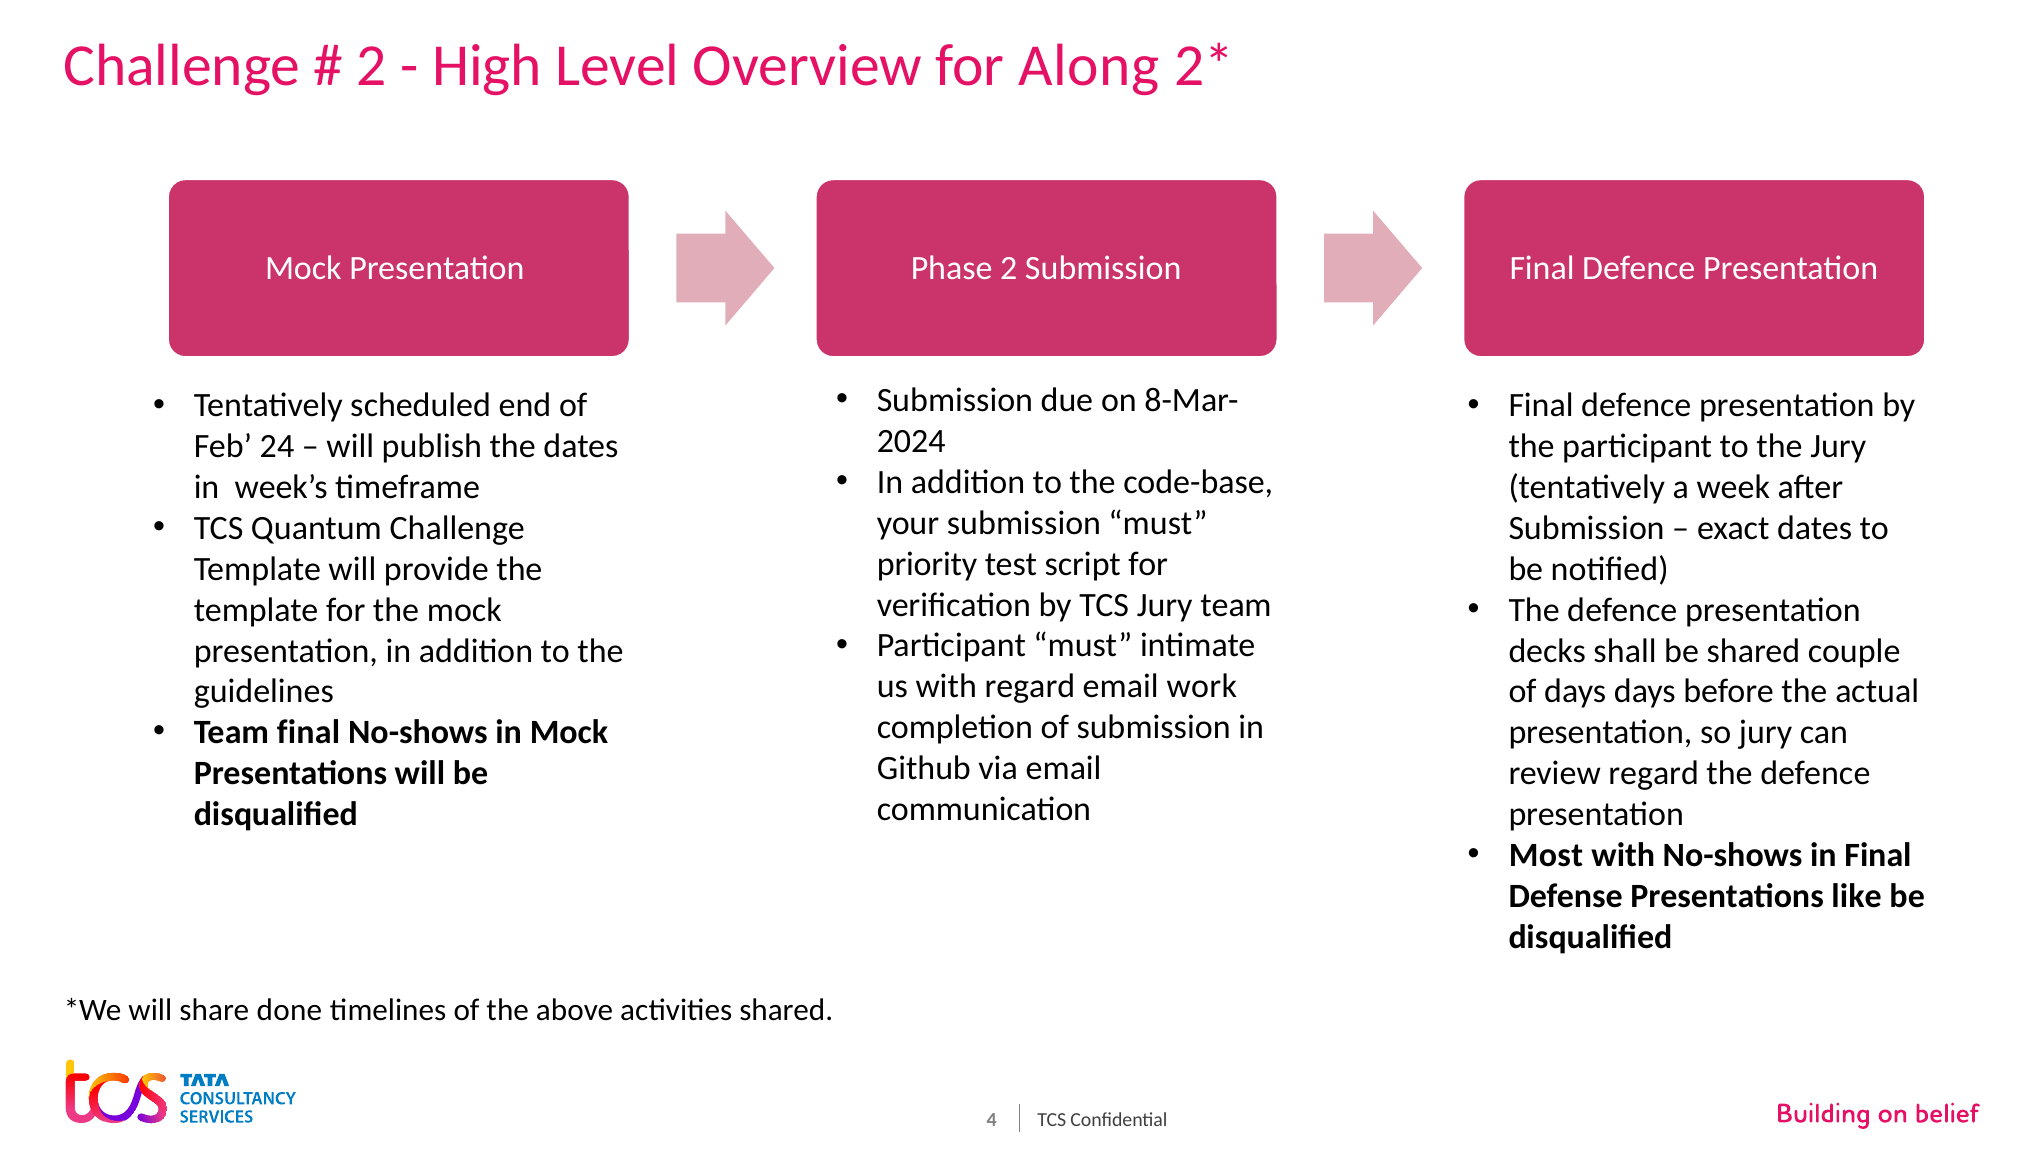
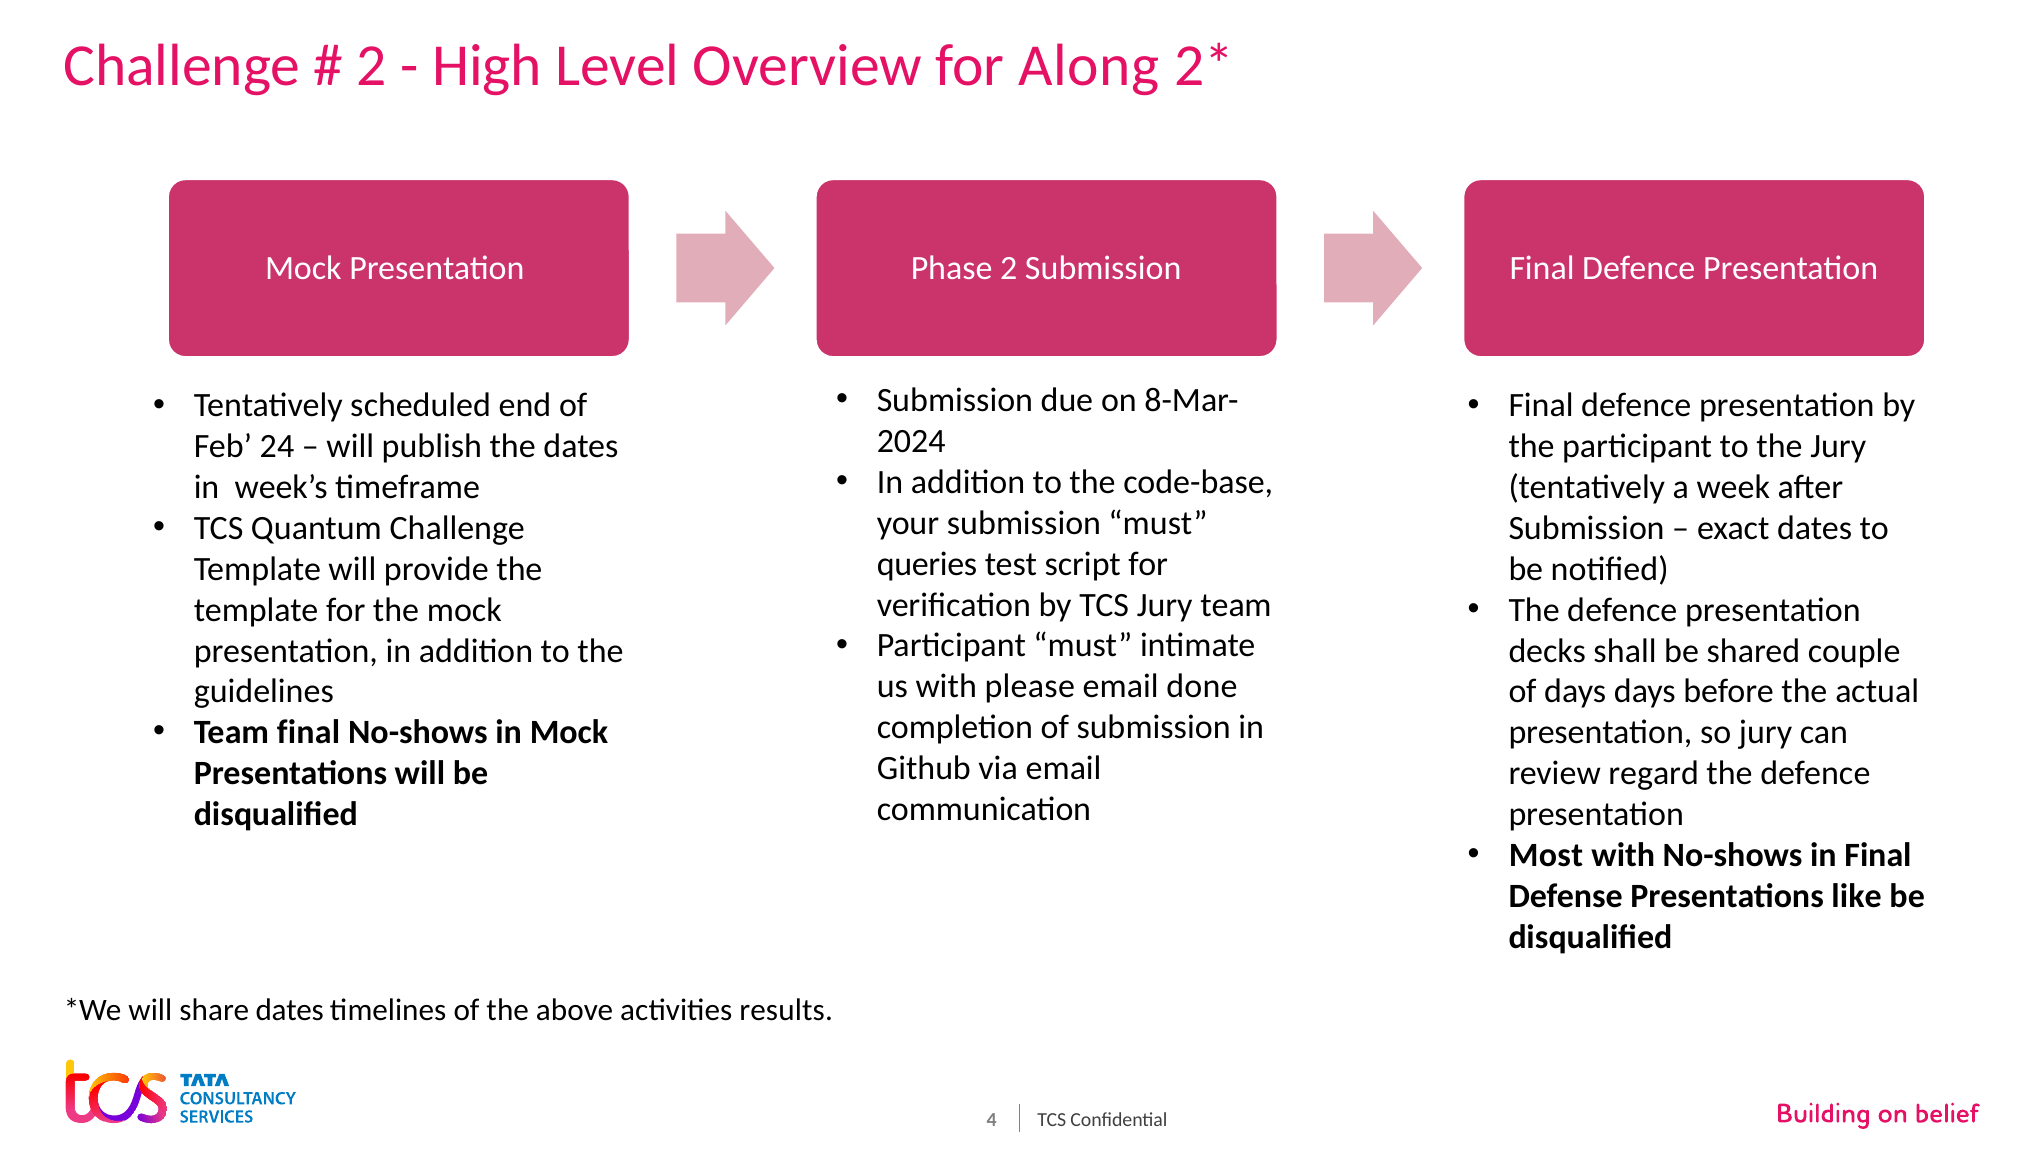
priority: priority -> queries (927, 564)
with regard: regard -> please (1030, 686)
work: work -> done (1202, 686)
share done: done -> dates (290, 1010)
activities shared: shared -> results (786, 1010)
